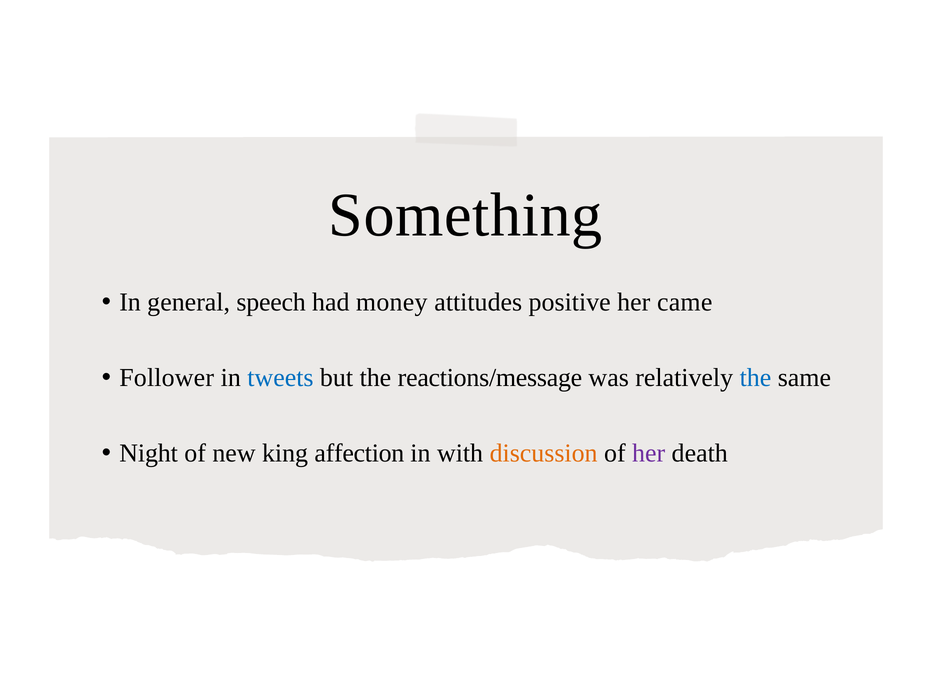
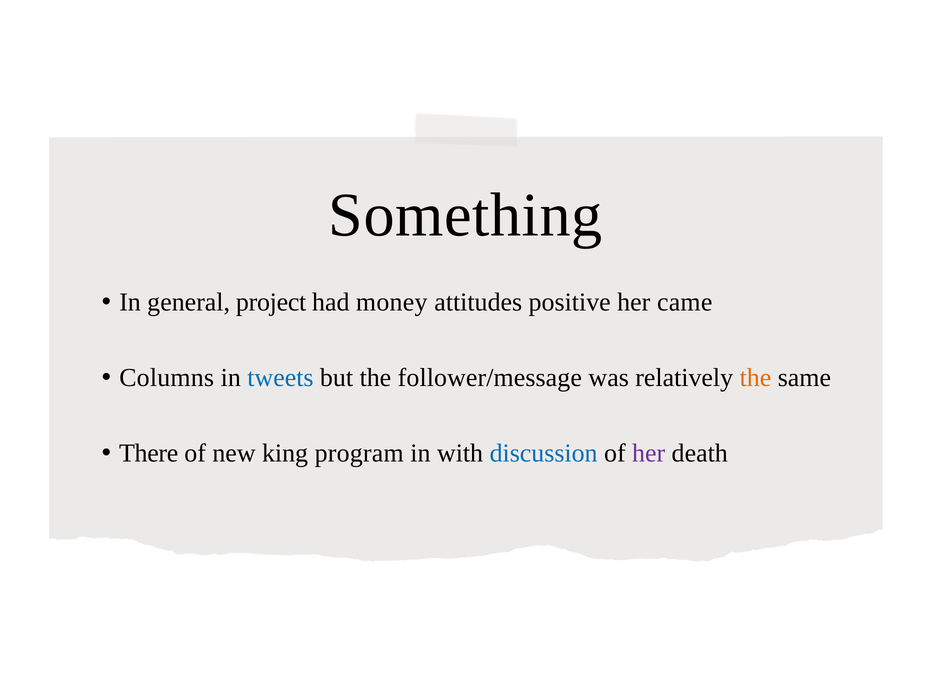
speech: speech -> project (271, 302)
Follower: Follower -> Columns (167, 378)
reactions/message: reactions/message -> follower/message (490, 378)
the colour: blue -> orange (755, 378)
Night: Night -> There (149, 453)
affection: affection -> program (359, 453)
discussion colour: orange -> blue (544, 453)
